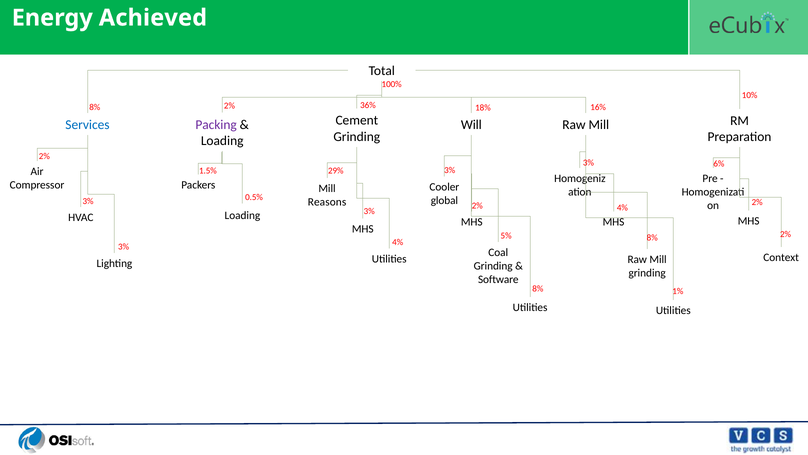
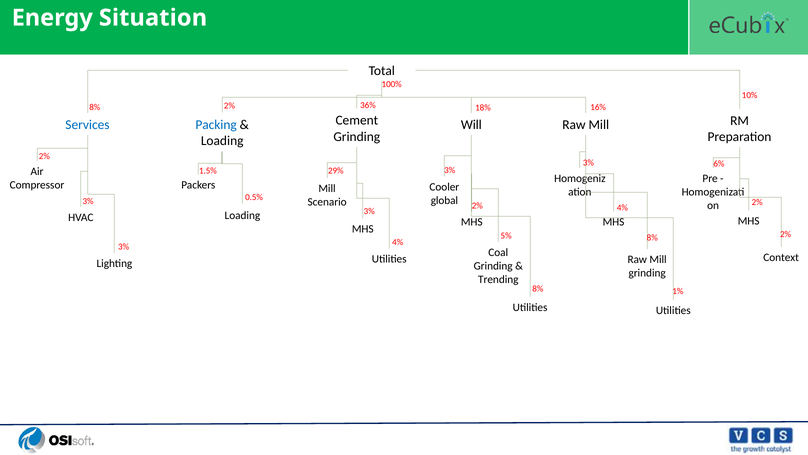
Achieved: Achieved -> Situation (153, 18)
Packing colour: purple -> blue (216, 124)
Reasons: Reasons -> Scenario (327, 202)
Software: Software -> Trending (498, 279)
